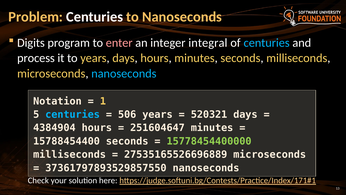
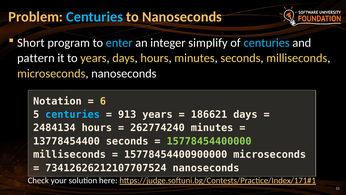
Centuries colour: white -> light blue (95, 17)
Digits: Digits -> Short (31, 43)
enter colour: pink -> light blue (119, 43)
integral: integral -> simplify (208, 43)
process: process -> pattern (36, 58)
nanoseconds colour: light blue -> white (124, 73)
1: 1 -> 6 (103, 101)
506: 506 -> 913 (127, 114)
520321: 520321 -> 186621 (209, 114)
4384904: 4384904 -> 2484134 (54, 128)
251604647: 251604647 -> 262774240 (157, 128)
15788454400: 15788454400 -> 13778454400 (67, 141)
27535165526696889: 27535165526696889 -> 15778454400900000 (176, 154)
37361797893529857550: 37361797893529857550 -> 73412626212107707524 (106, 168)
